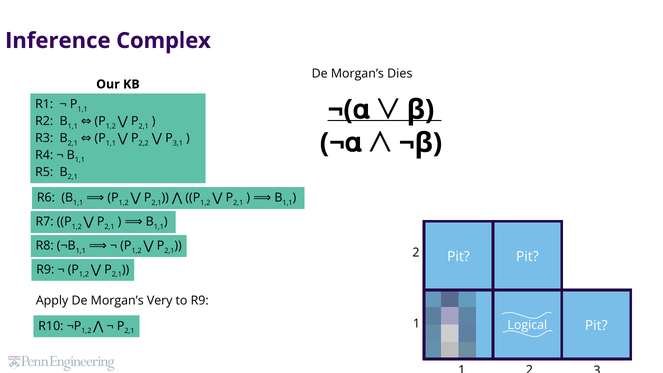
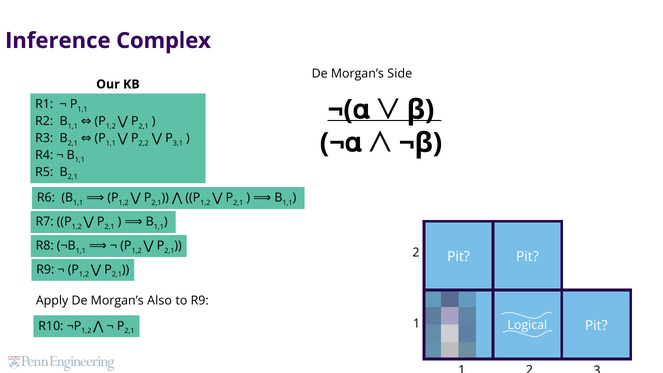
Dies: Dies -> Side (400, 73)
Very: Very -> Also (160, 301)
